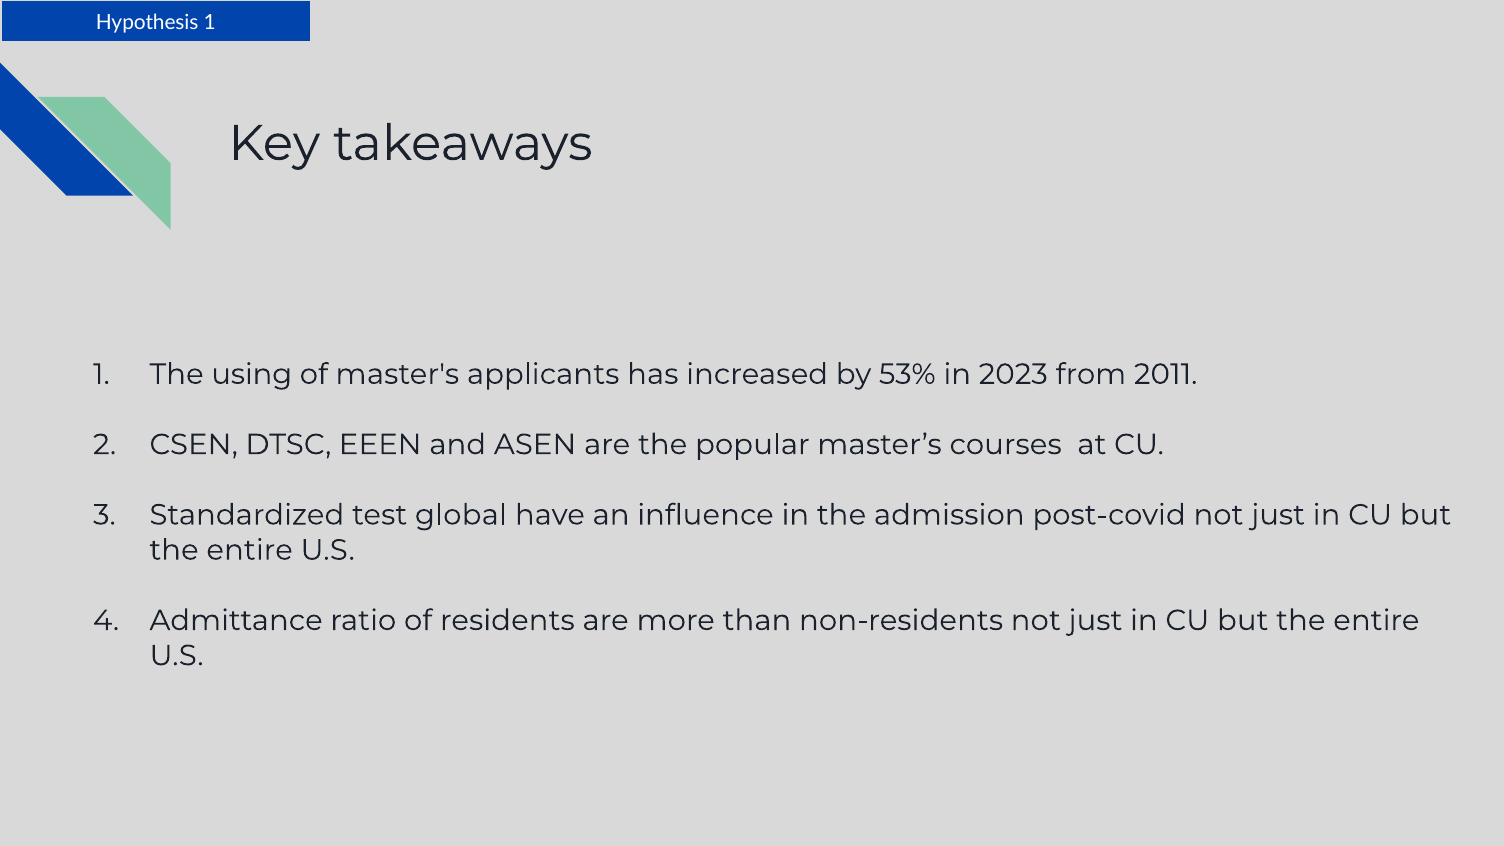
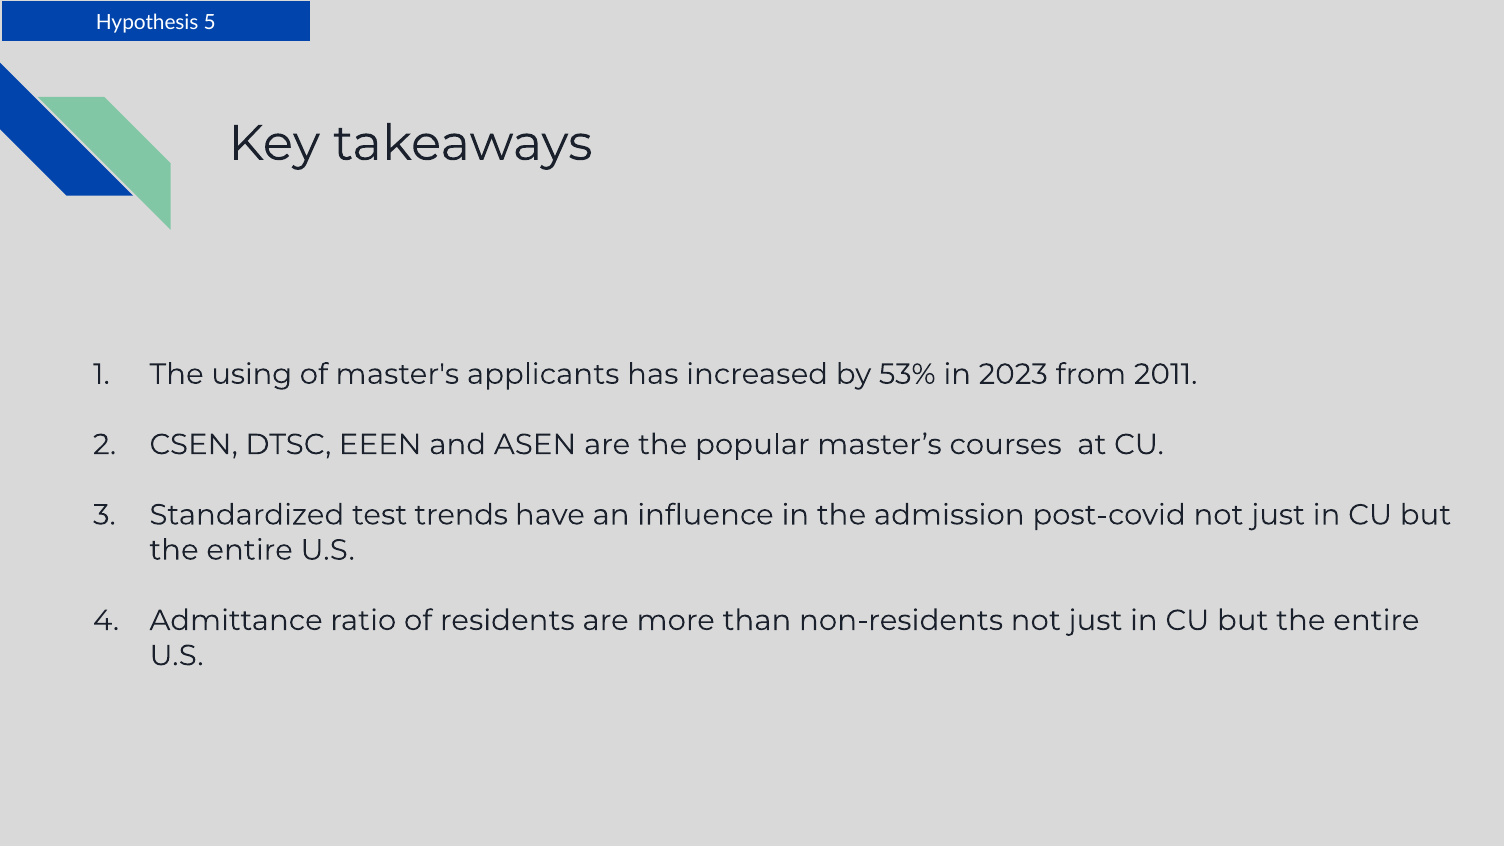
Hypothesis 1: 1 -> 5 (210, 22)
global: global -> trends (461, 515)
